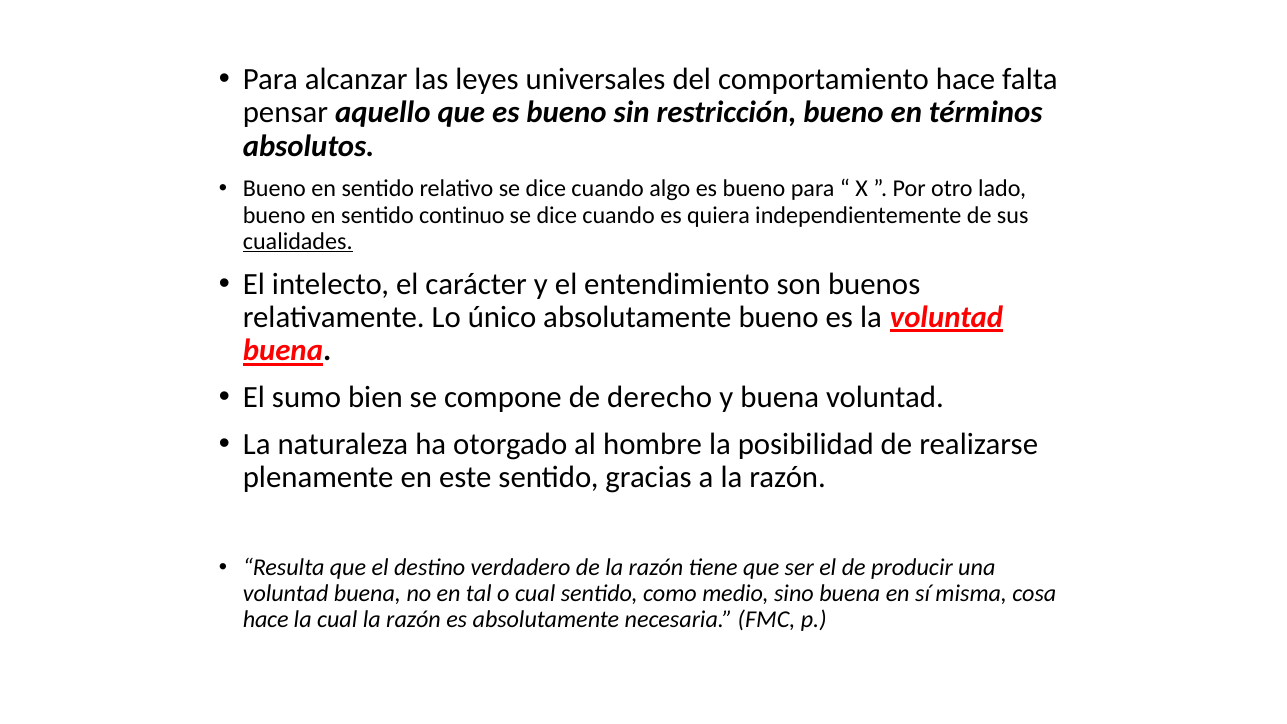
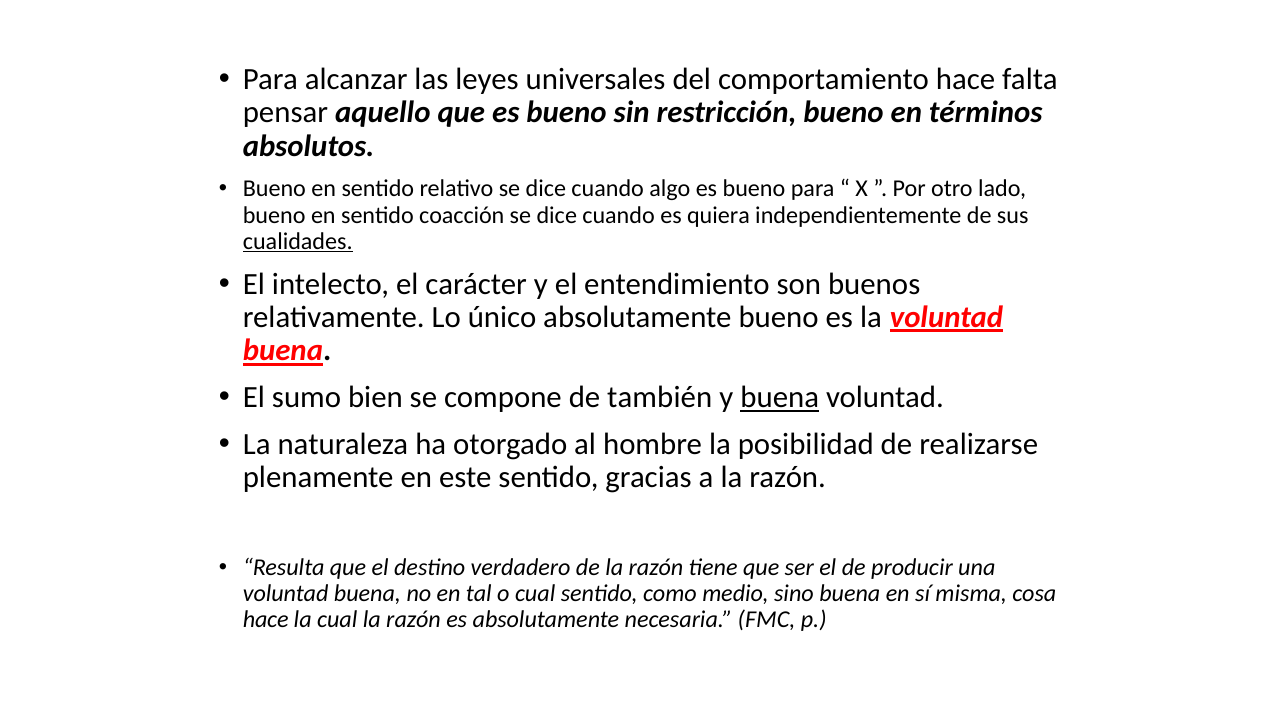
continuo: continuo -> coacción (462, 215)
derecho: derecho -> también (660, 397)
buena underline: none -> present (780, 397)
